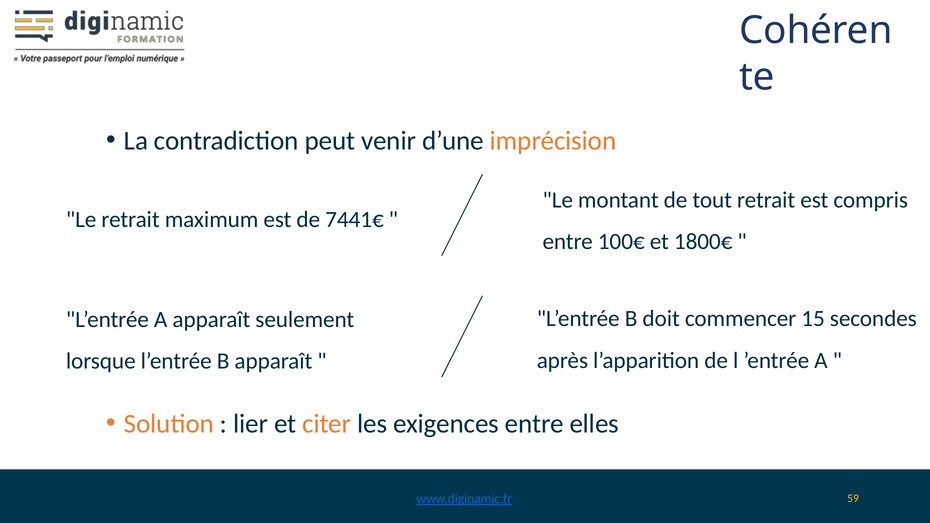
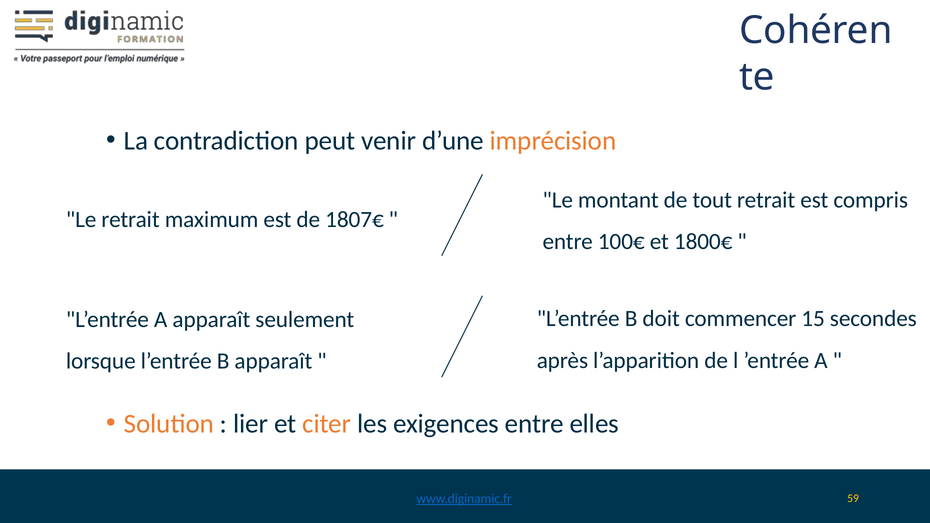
7441€: 7441€ -> 1807€ (354, 220)
